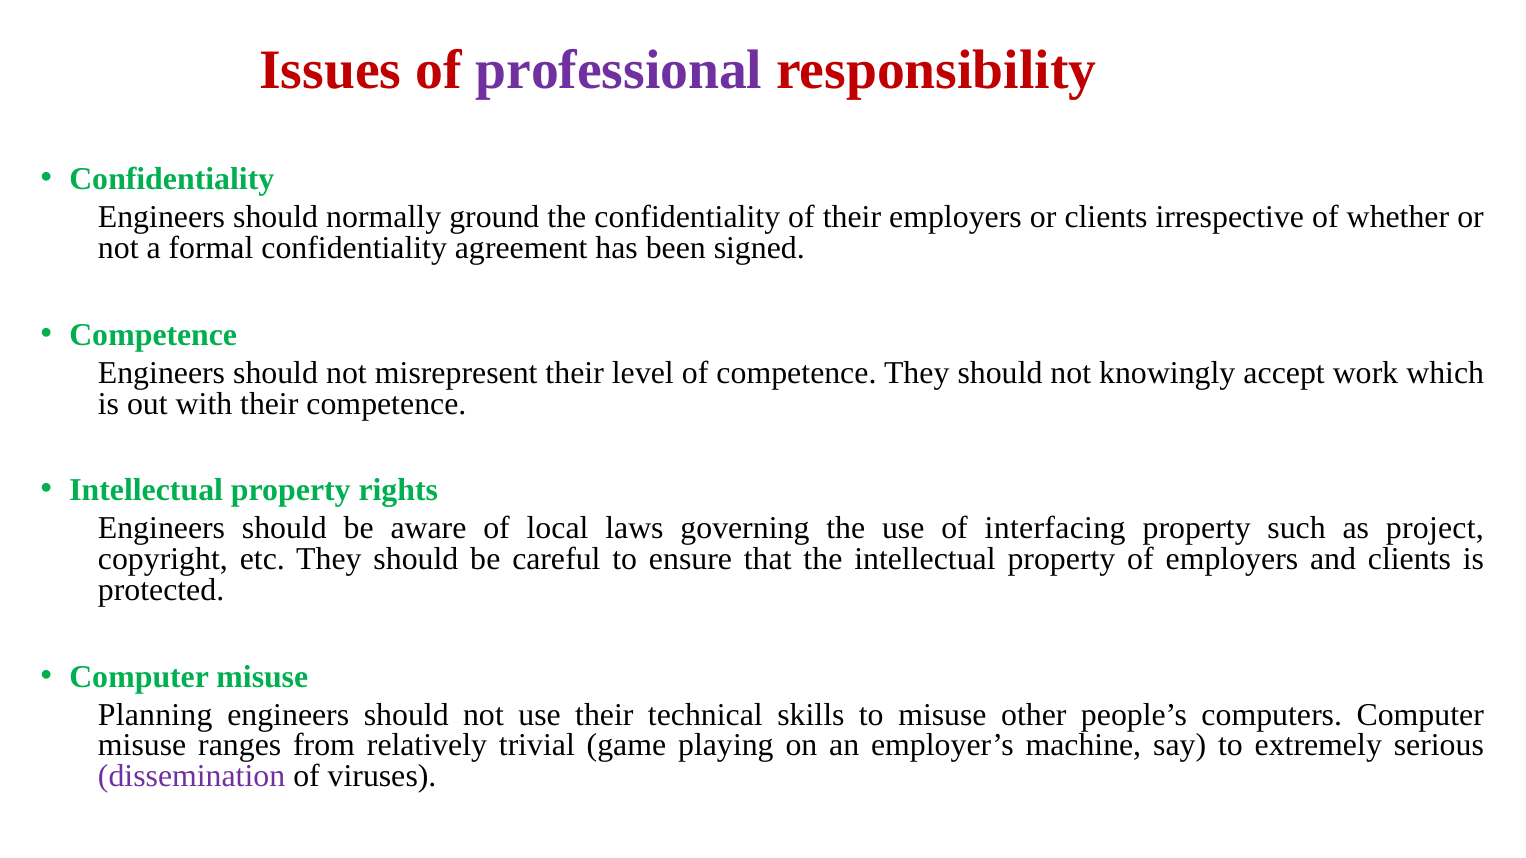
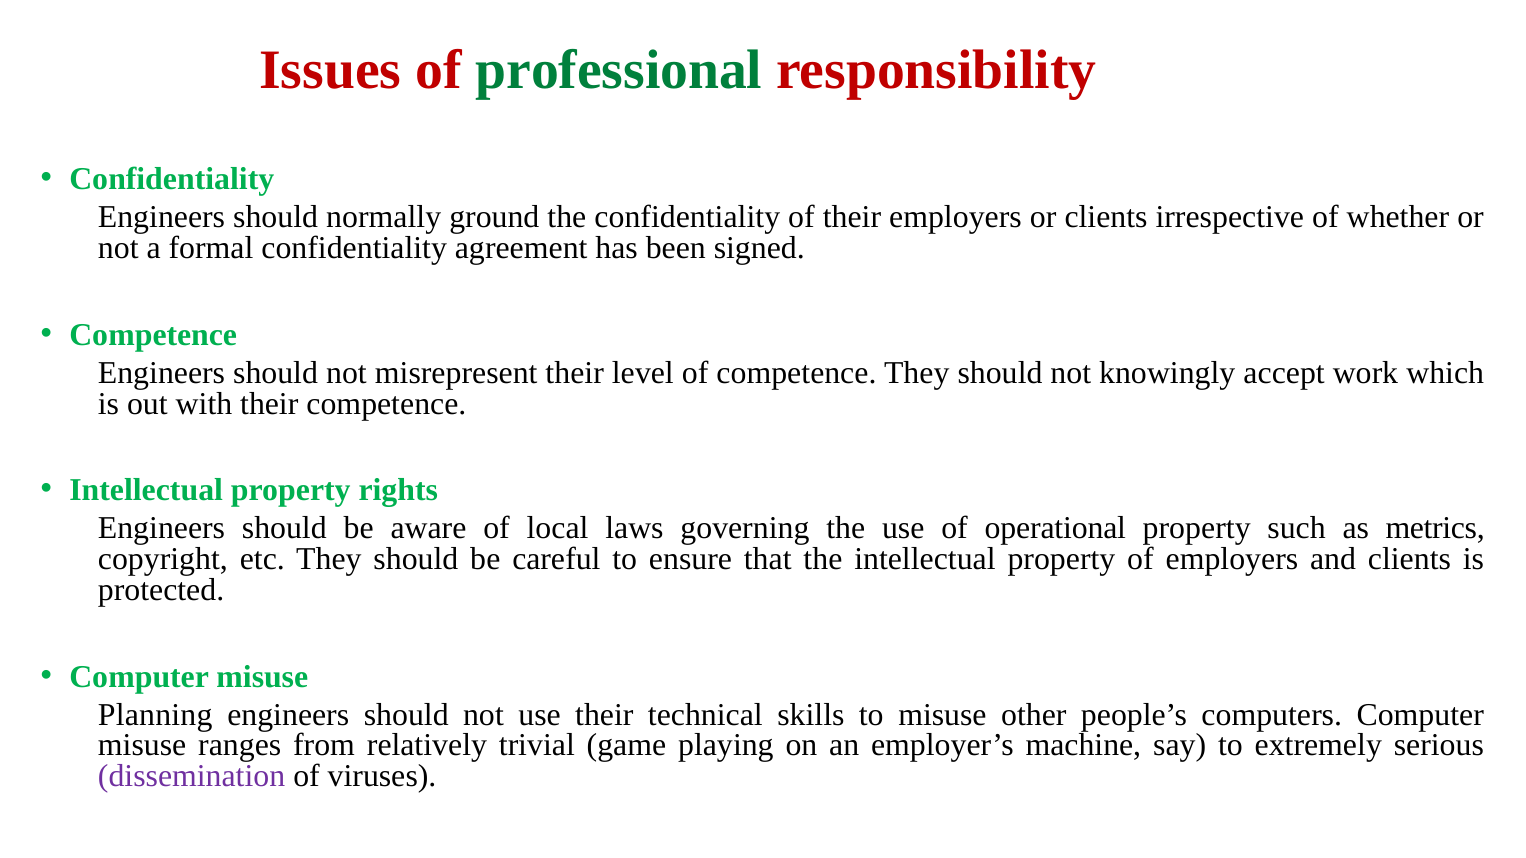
professional colour: purple -> green (619, 70)
interfacing: interfacing -> operational (1055, 528)
project: project -> metrics (1435, 528)
